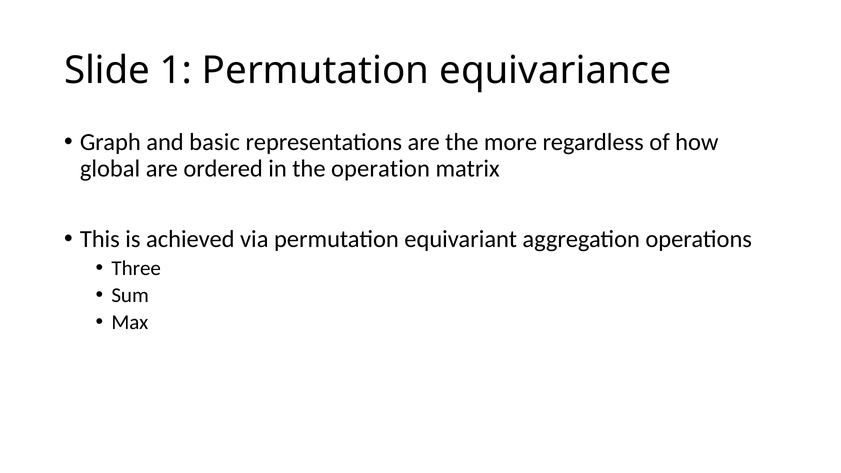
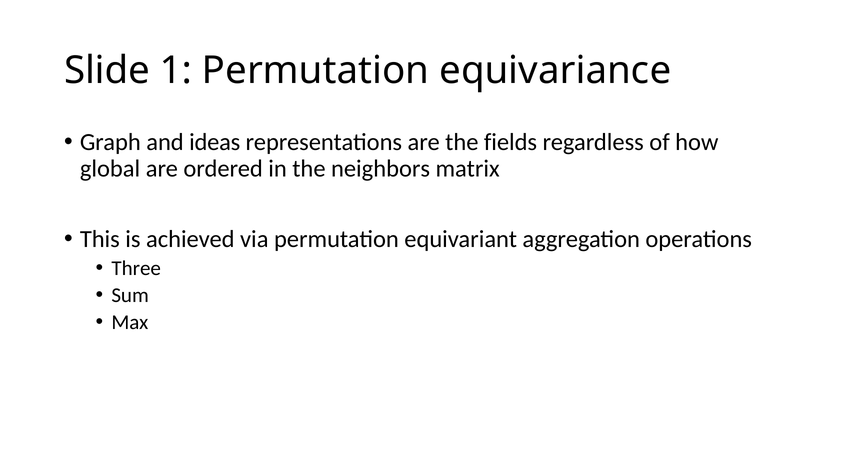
basic: basic -> ideas (215, 142)
more: more -> fields (511, 142)
operation: operation -> neighbors (381, 169)
